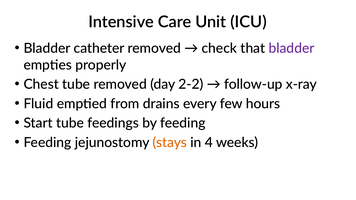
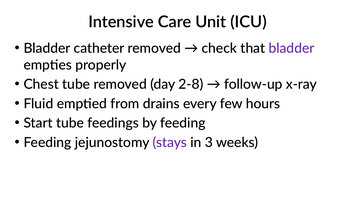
2-2: 2-2 -> 2-8 (191, 84)
stays colour: orange -> purple (170, 143)
4: 4 -> 3 (209, 143)
